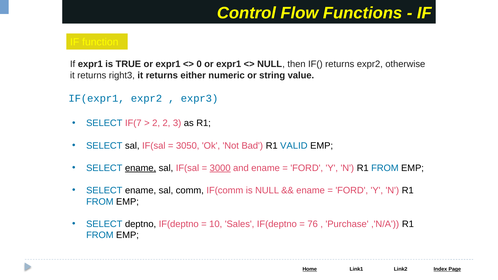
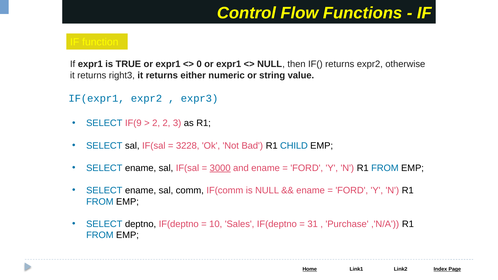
IF(7: IF(7 -> IF(9 (133, 123)
3050: 3050 -> 3228 (188, 146)
VALID: VALID -> CHILD (294, 146)
ename underline: present -> none (141, 168)
76: 76 -> 31 (313, 224)
